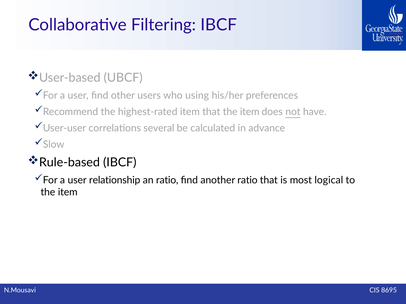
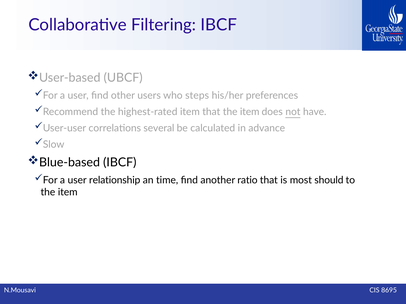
using: using -> steps (197, 96)
Rule-based: Rule-based -> Blue-based (69, 163)
an ratio: ratio -> time (167, 180)
logical: logical -> should (329, 180)
